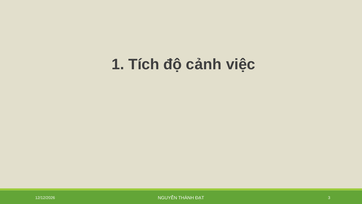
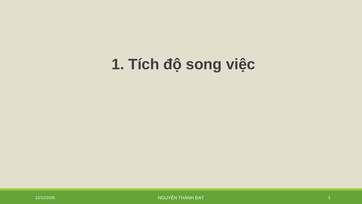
cảnh: cảnh -> song (204, 64)
